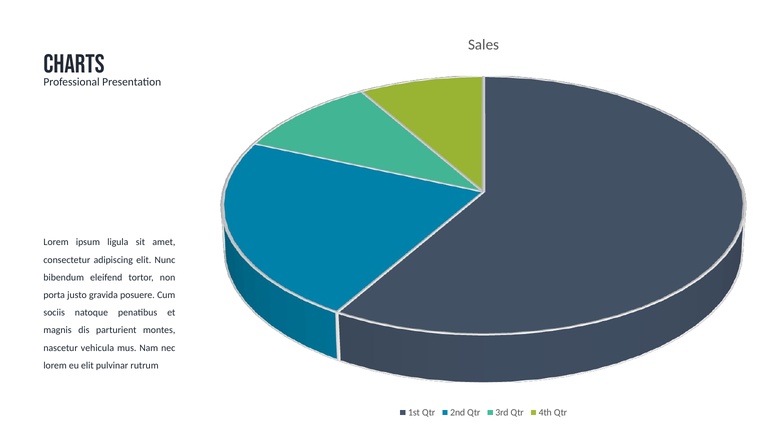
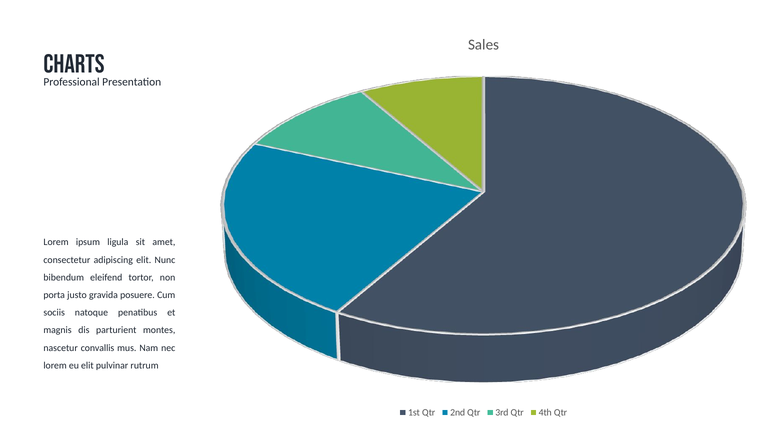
vehicula: vehicula -> convallis (98, 348)
